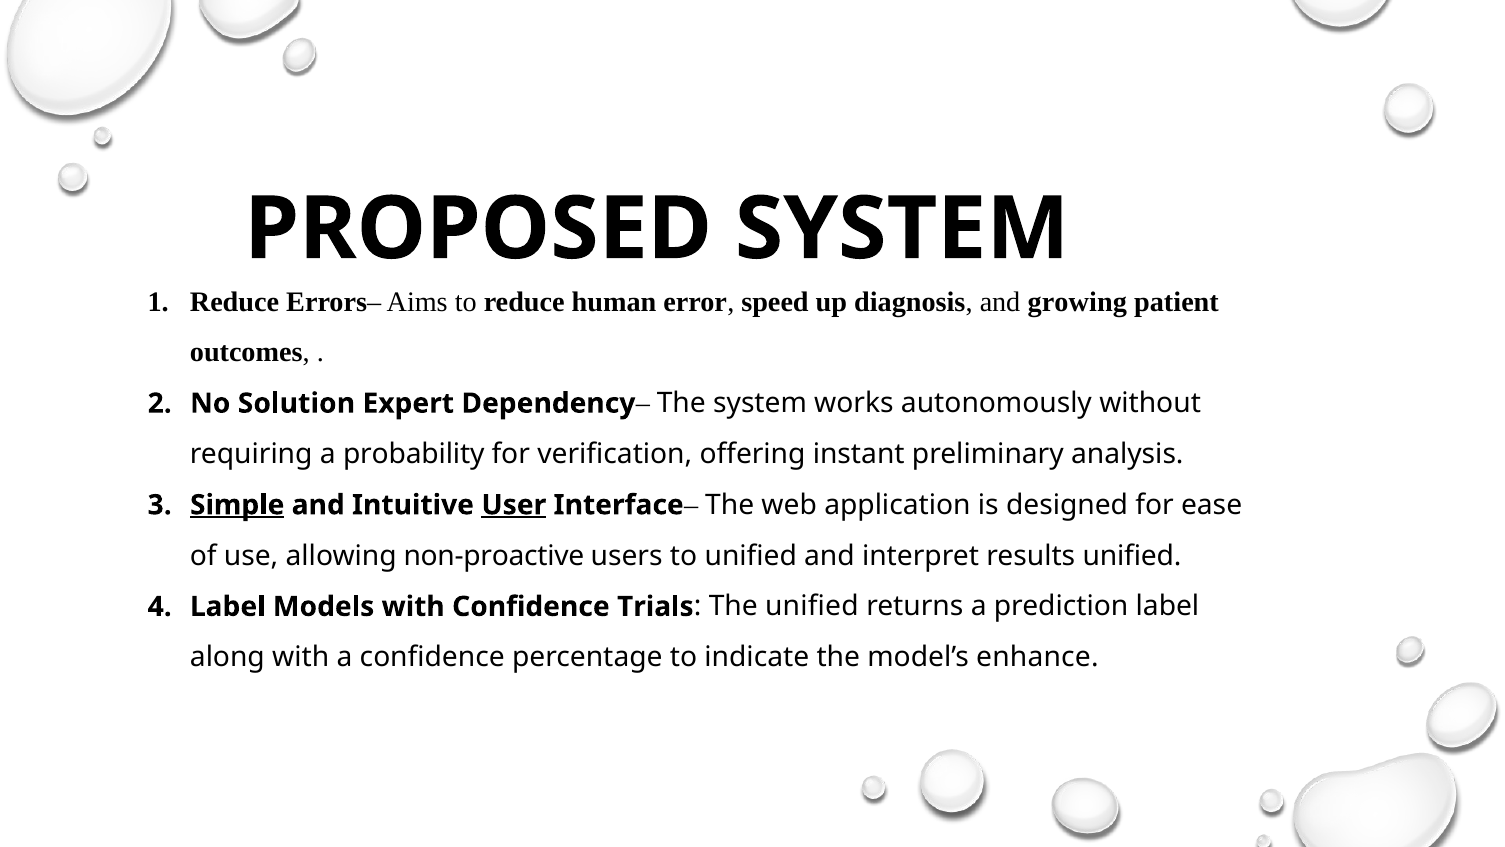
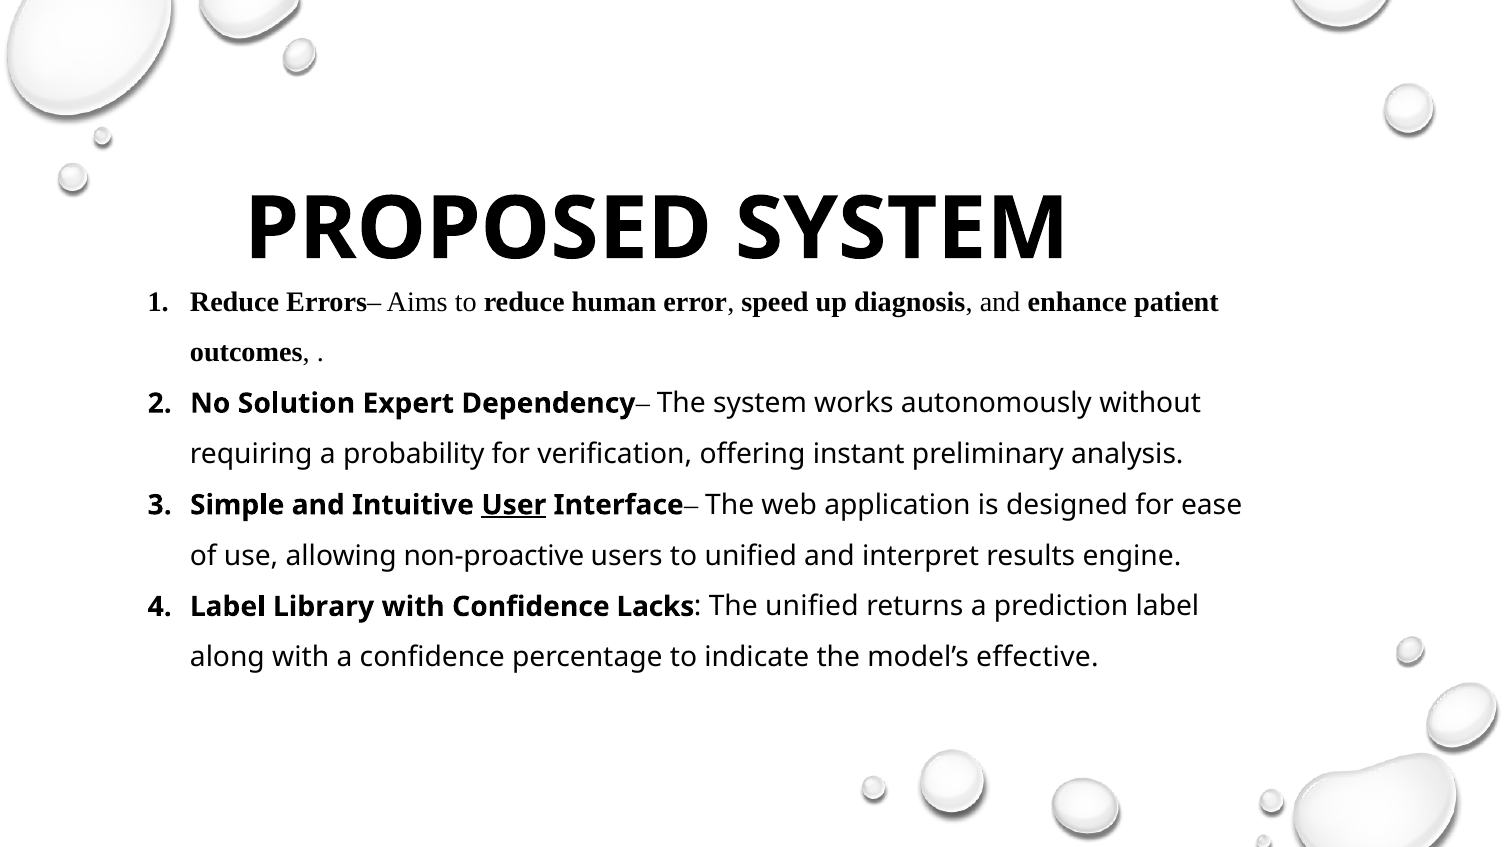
growing: growing -> enhance (1077, 302)
Simple underline: present -> none (237, 505)
results unified: unified -> engine (1132, 556)
Models: Models -> Library (323, 606)
Trials: Trials -> Lacks (655, 606)
enhance: enhance -> effective (1037, 657)
